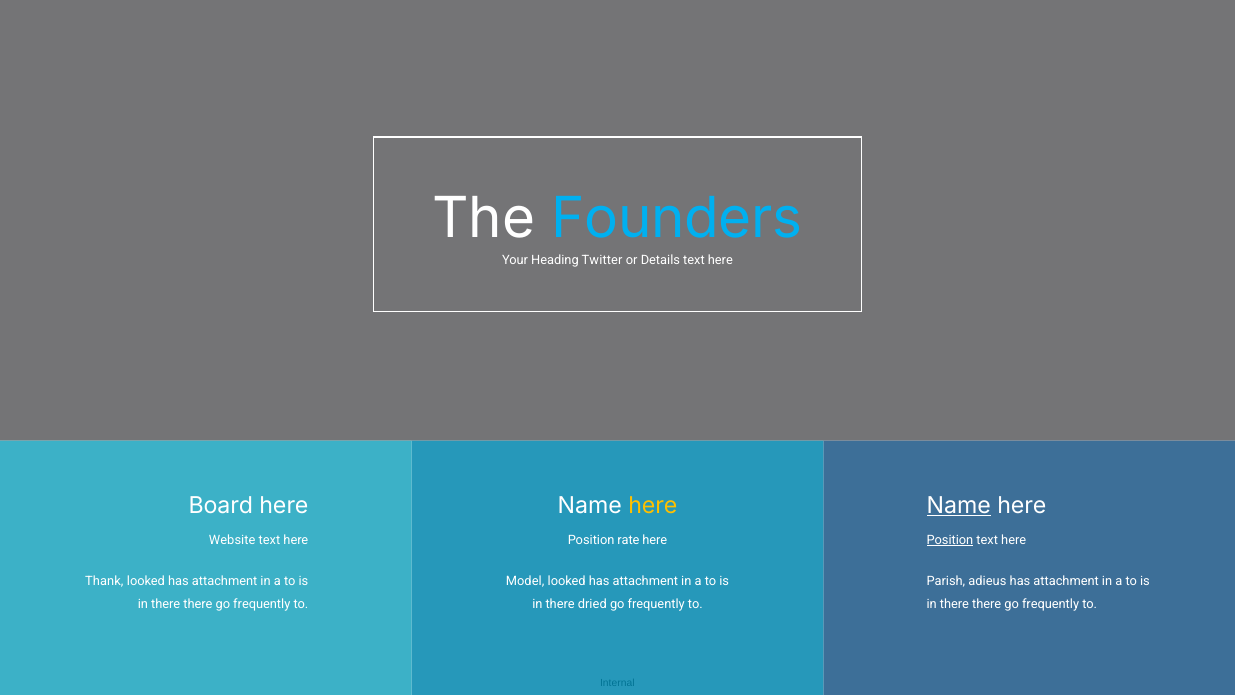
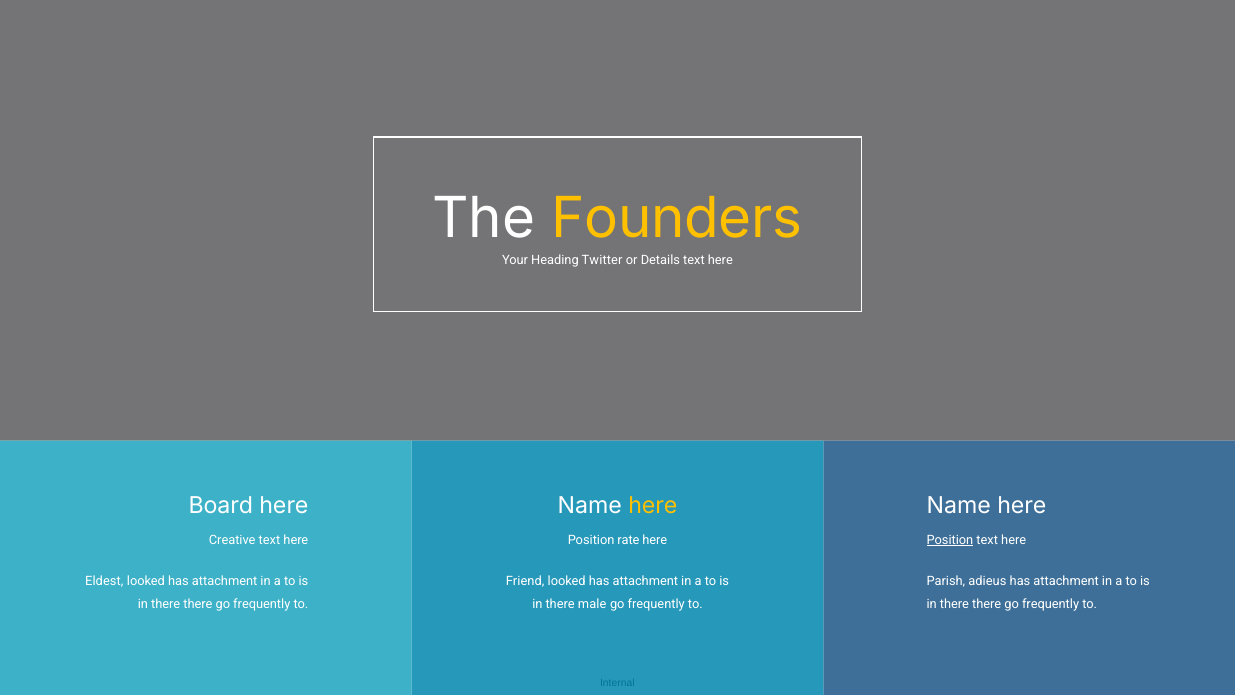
Founders colour: light blue -> yellow (677, 219)
Name underline: present -> none (959, 506)
Website: Website -> Creative (232, 540)
Thank: Thank -> Eldest (104, 581)
Model: Model -> Friend (525, 581)
dried: dried -> male (592, 604)
